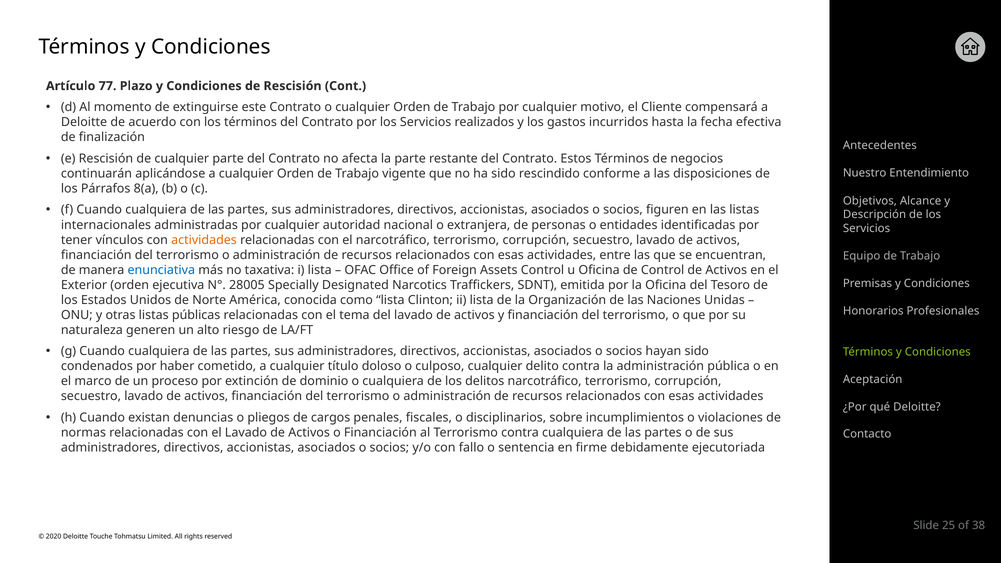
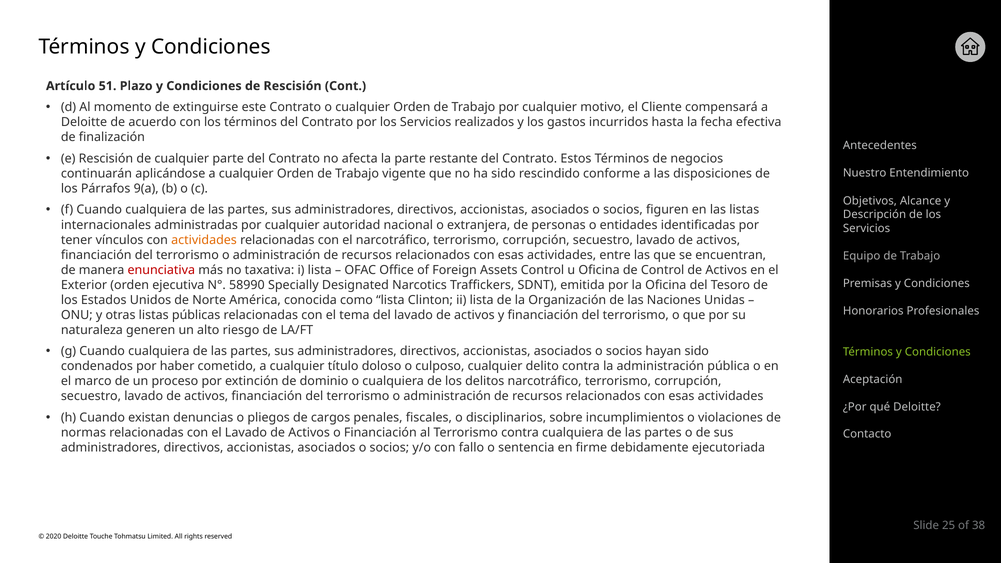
77: 77 -> 51 (108, 86)
8(a: 8(a -> 9(a (146, 189)
enunciativa colour: blue -> red (161, 270)
28005: 28005 -> 58990 (247, 285)
